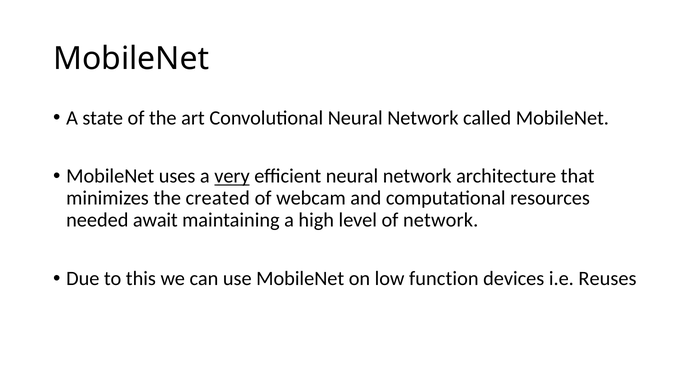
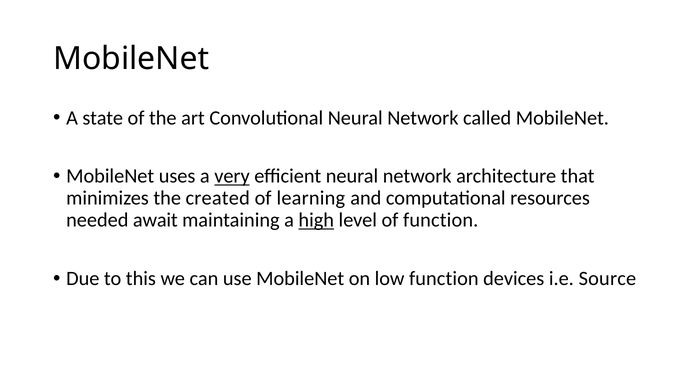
webcam: webcam -> learning (311, 198)
high underline: none -> present (316, 220)
of network: network -> function (441, 220)
Reuses: Reuses -> Source (607, 279)
